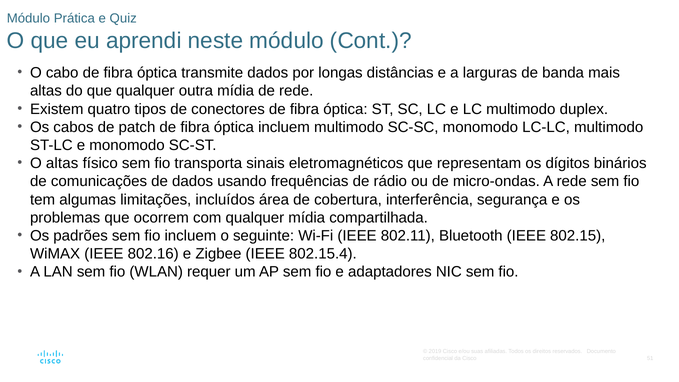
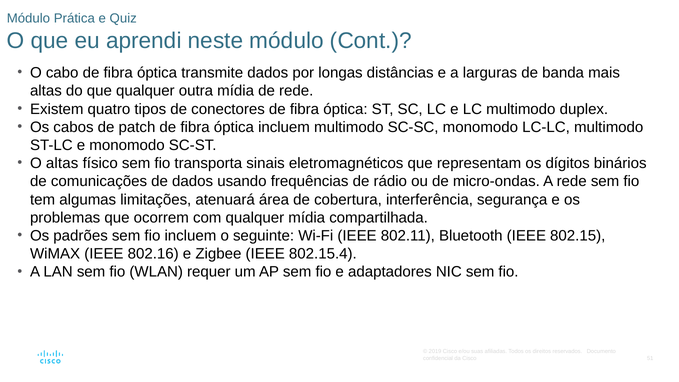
incluídos: incluídos -> atenuará (225, 200)
